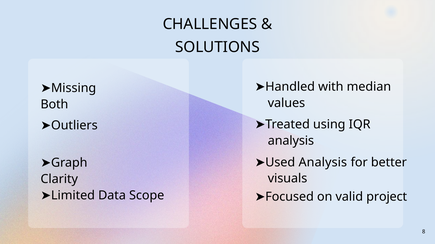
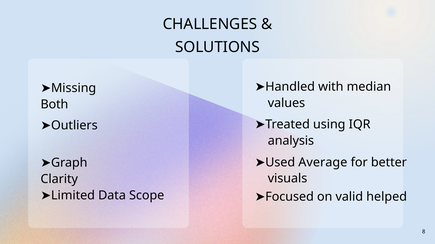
Analysis: Analysis -> Average (323, 163)
project: project -> helped (387, 197)
